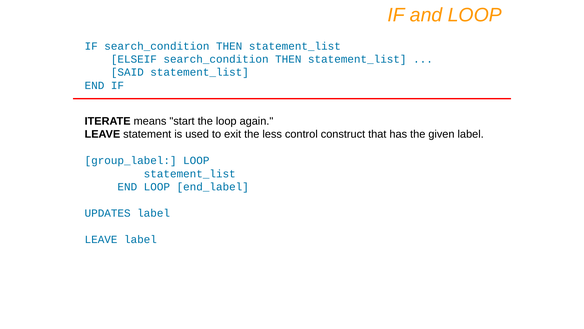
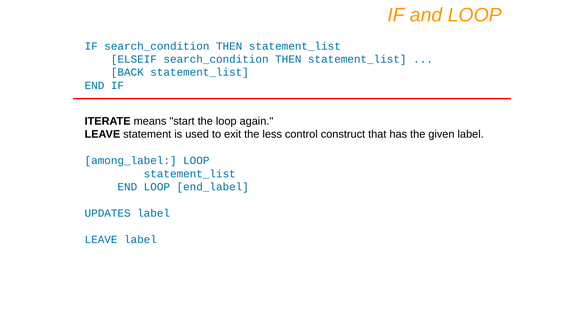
SAID: SAID -> BACK (127, 72)
group_label: group_label -> among_label (131, 160)
